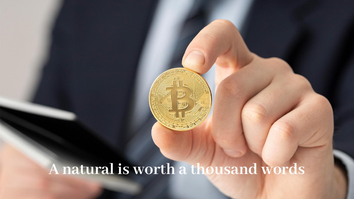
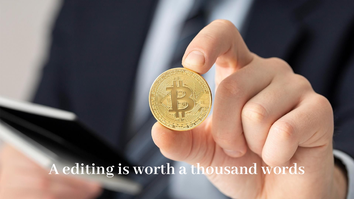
natural: natural -> editing (88, 169)
